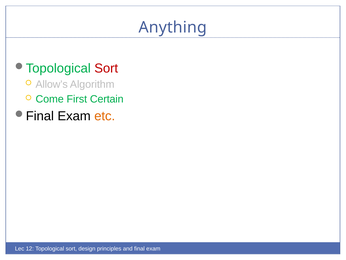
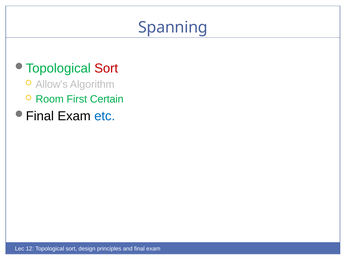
Anything: Anything -> Spanning (173, 27)
Come: Come -> Room (50, 99)
etc colour: orange -> blue (105, 116)
